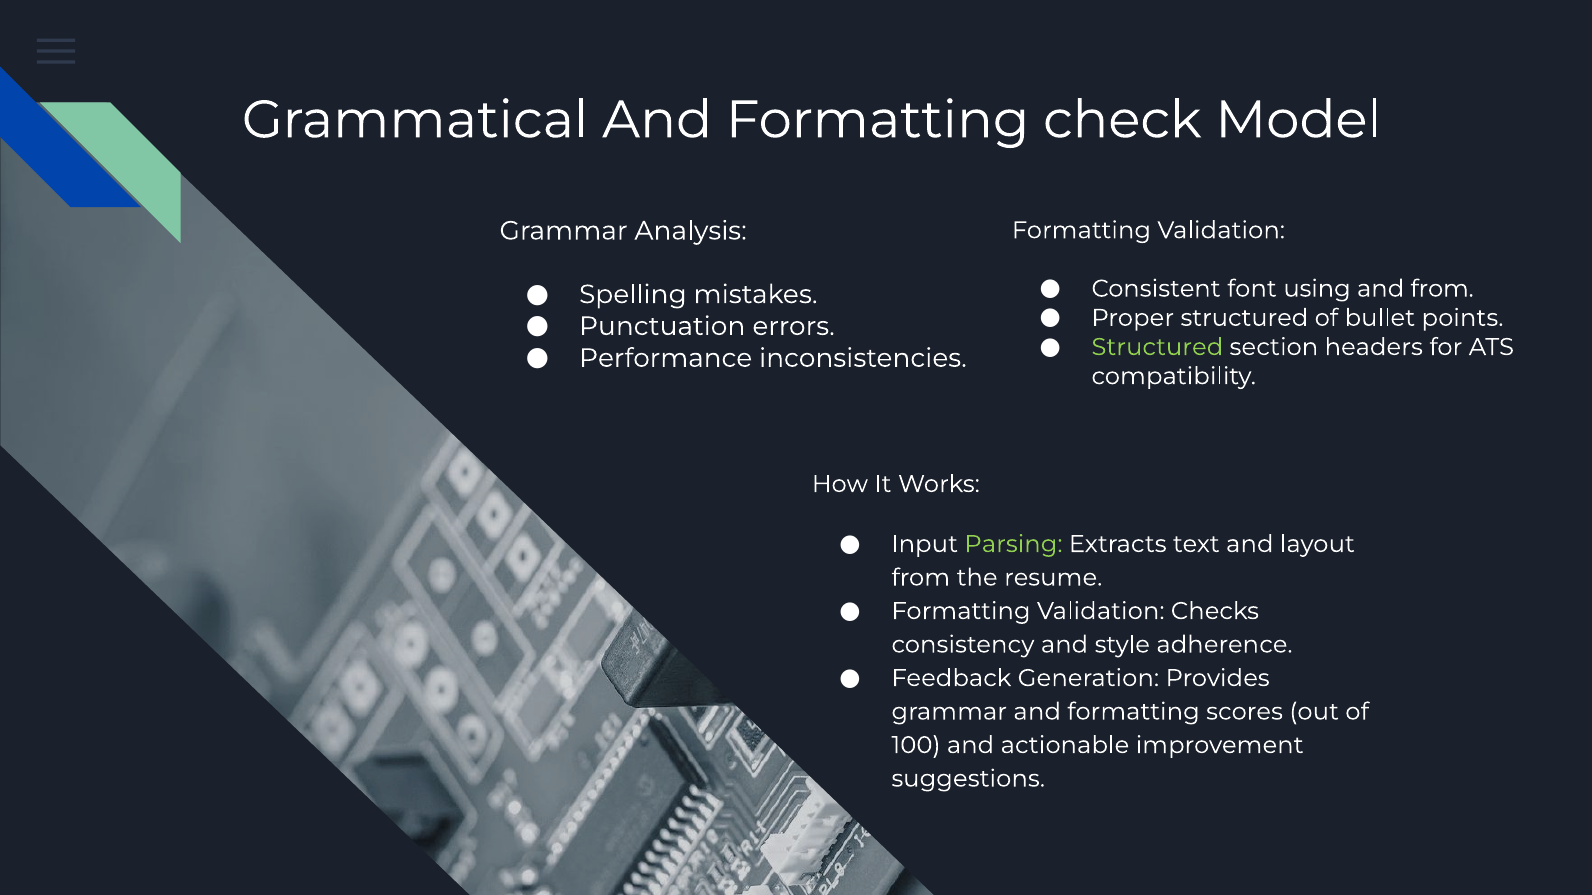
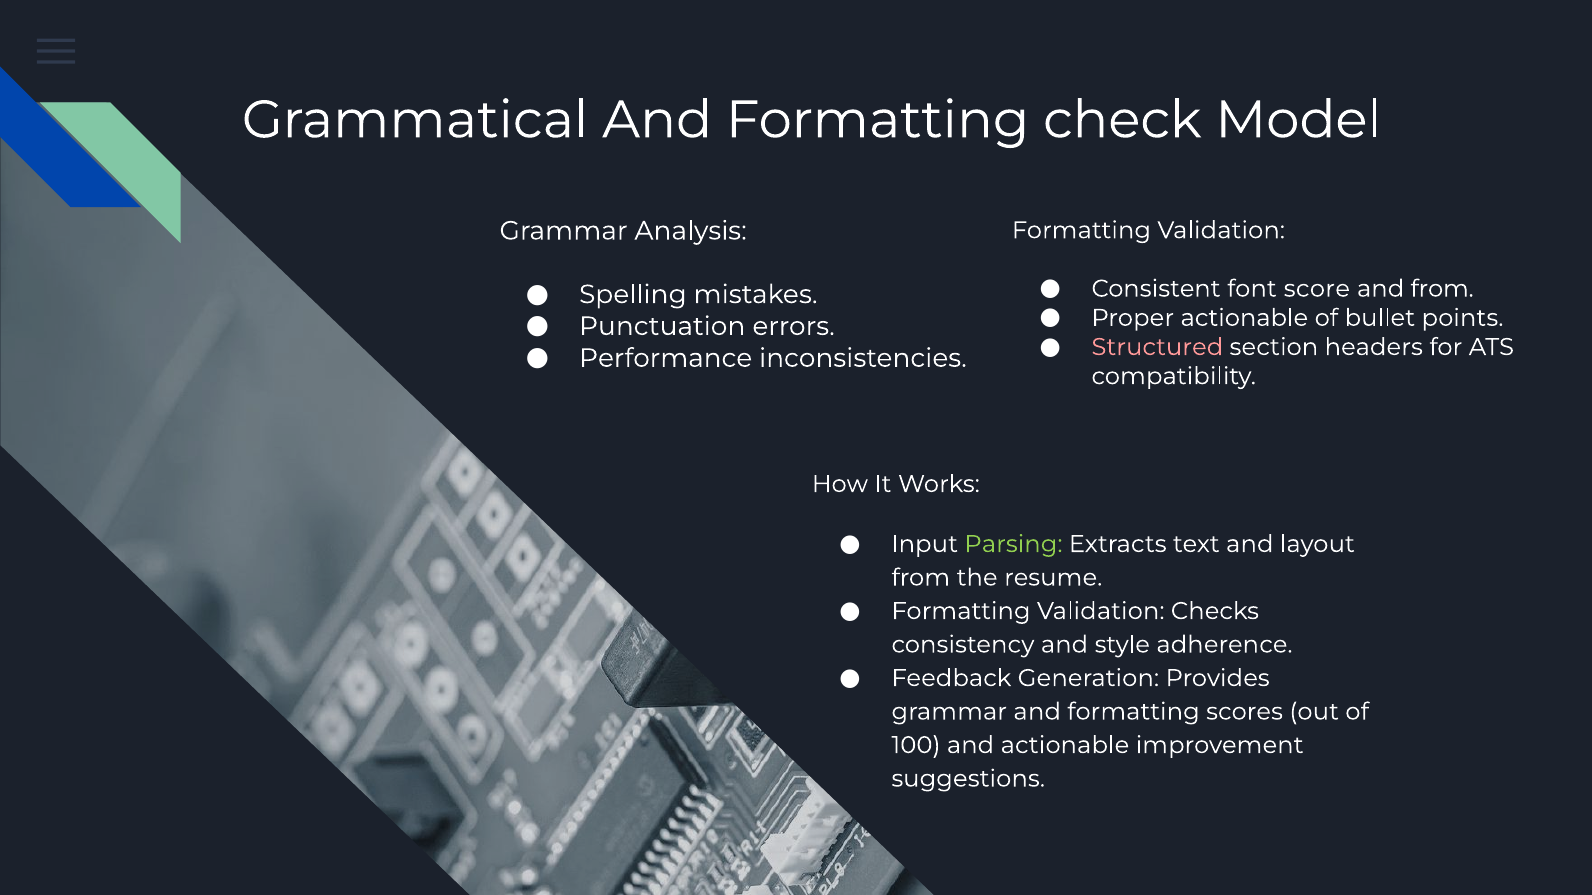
using: using -> score (1317, 289)
Proper structured: structured -> actionable (1244, 318)
Structured colour: light green -> pink (1157, 347)
